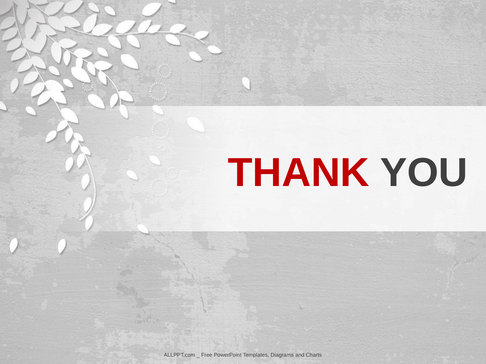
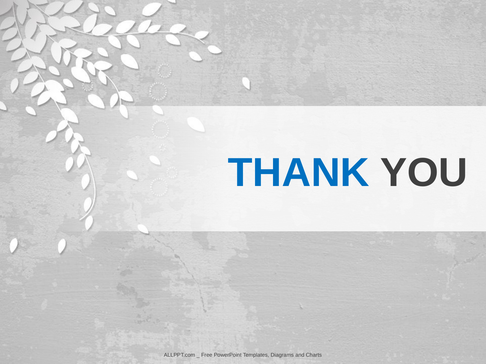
THANK colour: red -> blue (299, 173)
